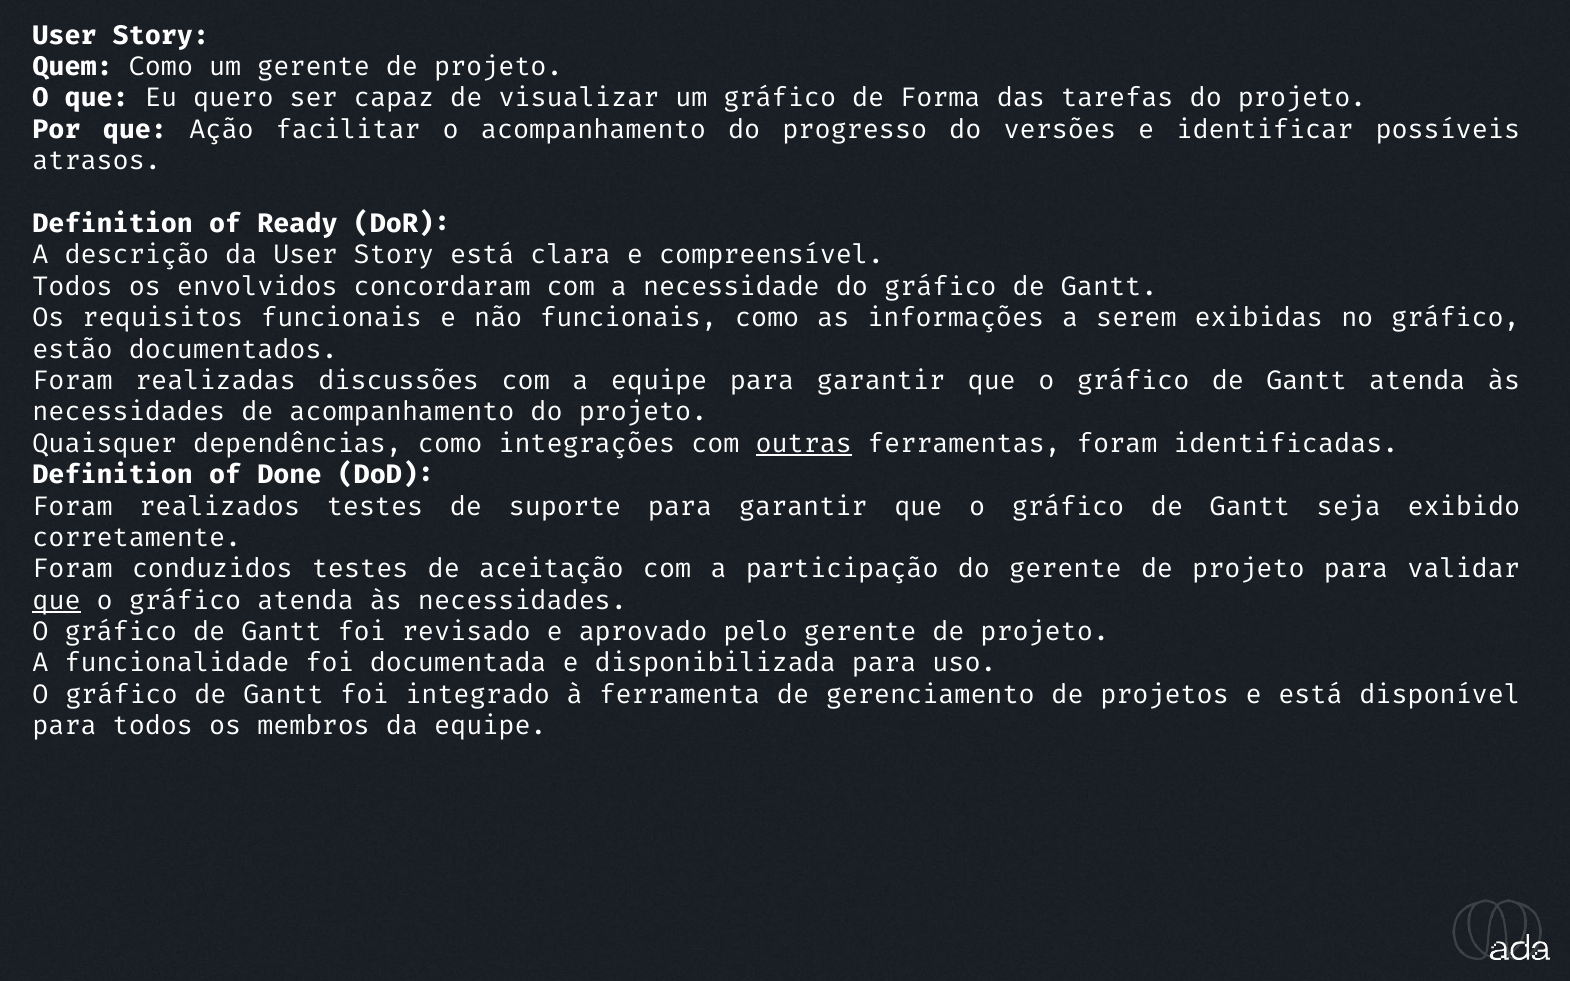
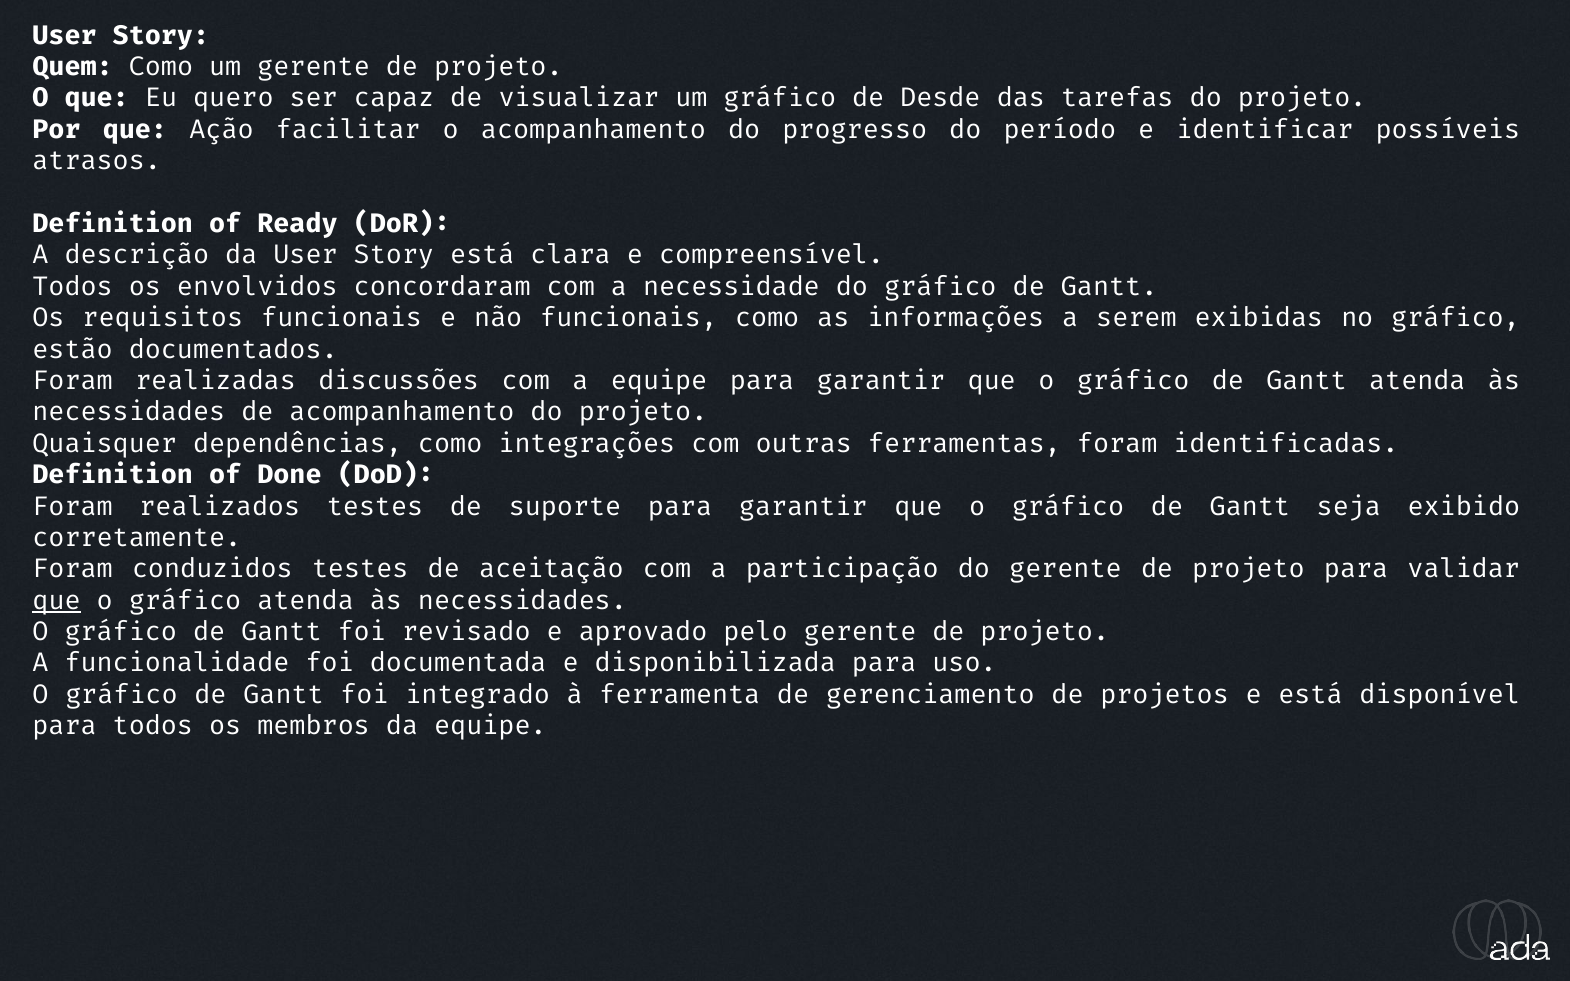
Forma: Forma -> Desde (940, 98)
versões: versões -> período (1060, 130)
outras underline: present -> none (804, 444)
